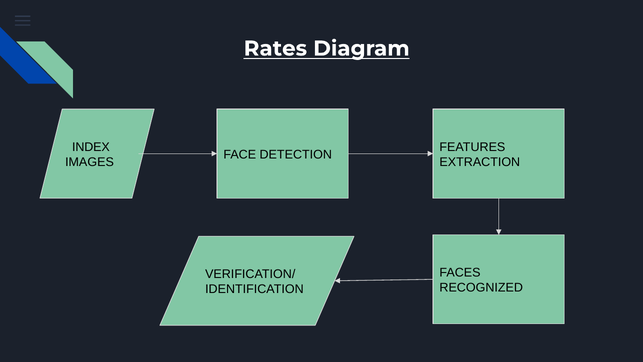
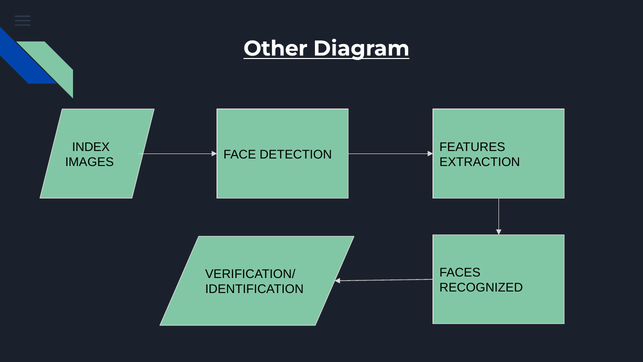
Rates: Rates -> Other (275, 48)
